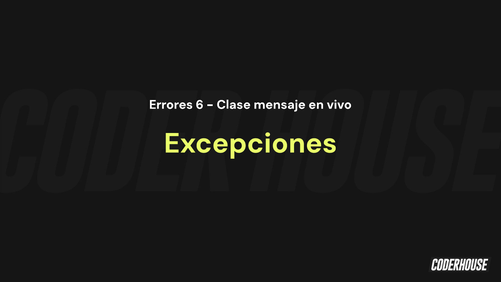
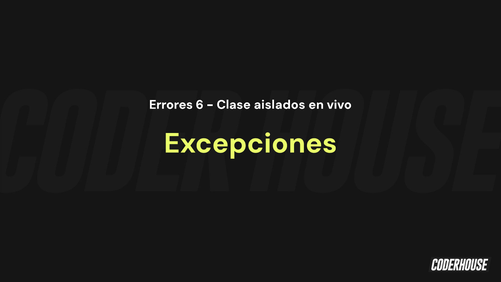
mensaje: mensaje -> aislados (280, 105)
